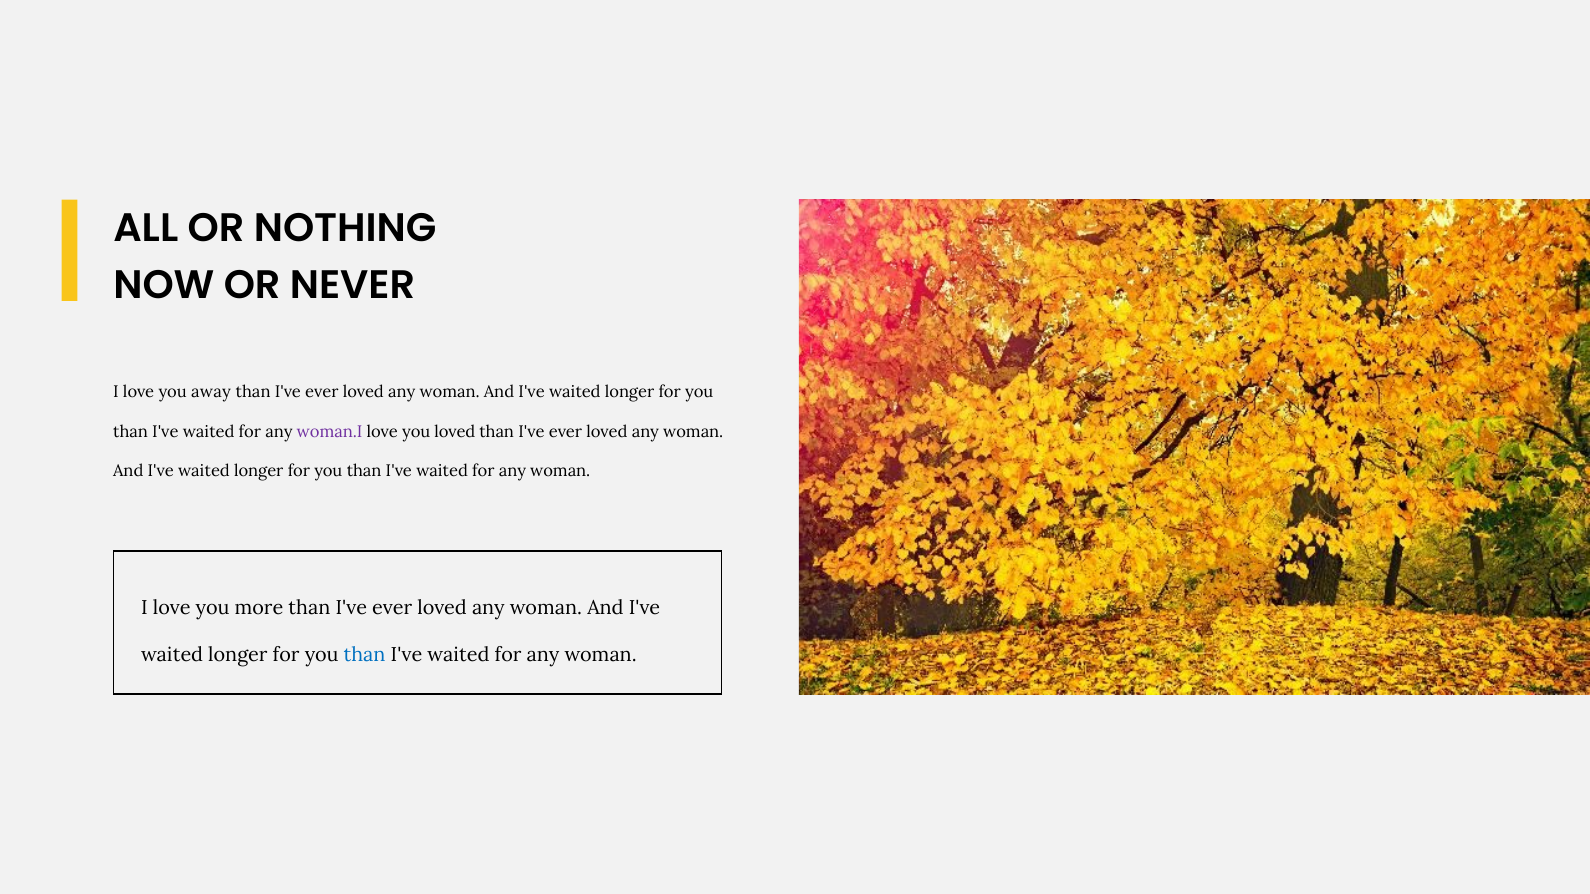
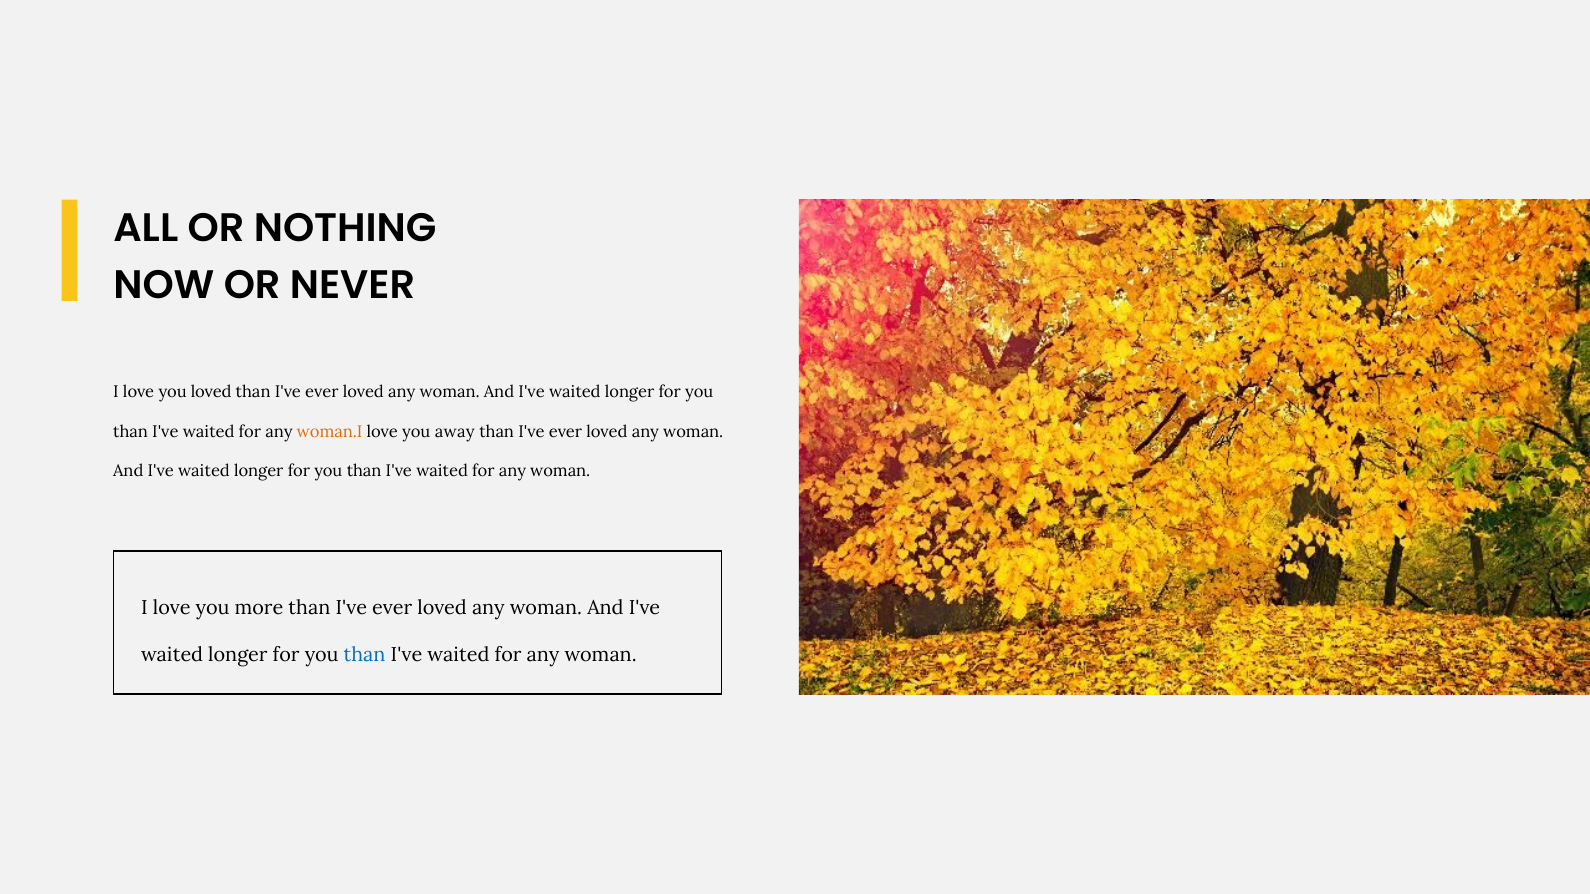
you away: away -> loved (211, 392)
woman.I colour: purple -> orange (330, 432)
you loved: loved -> away (455, 432)
